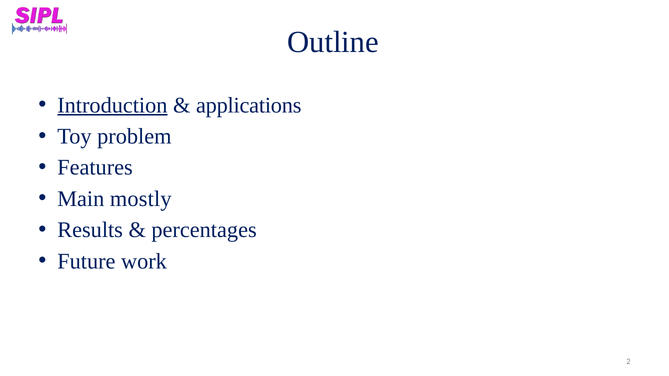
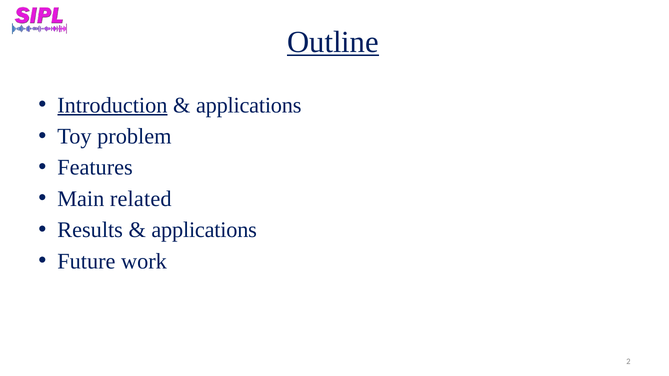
Outline underline: none -> present (333, 42)
mostly: mostly -> related (141, 199)
percentages: percentages -> applications (204, 230)
